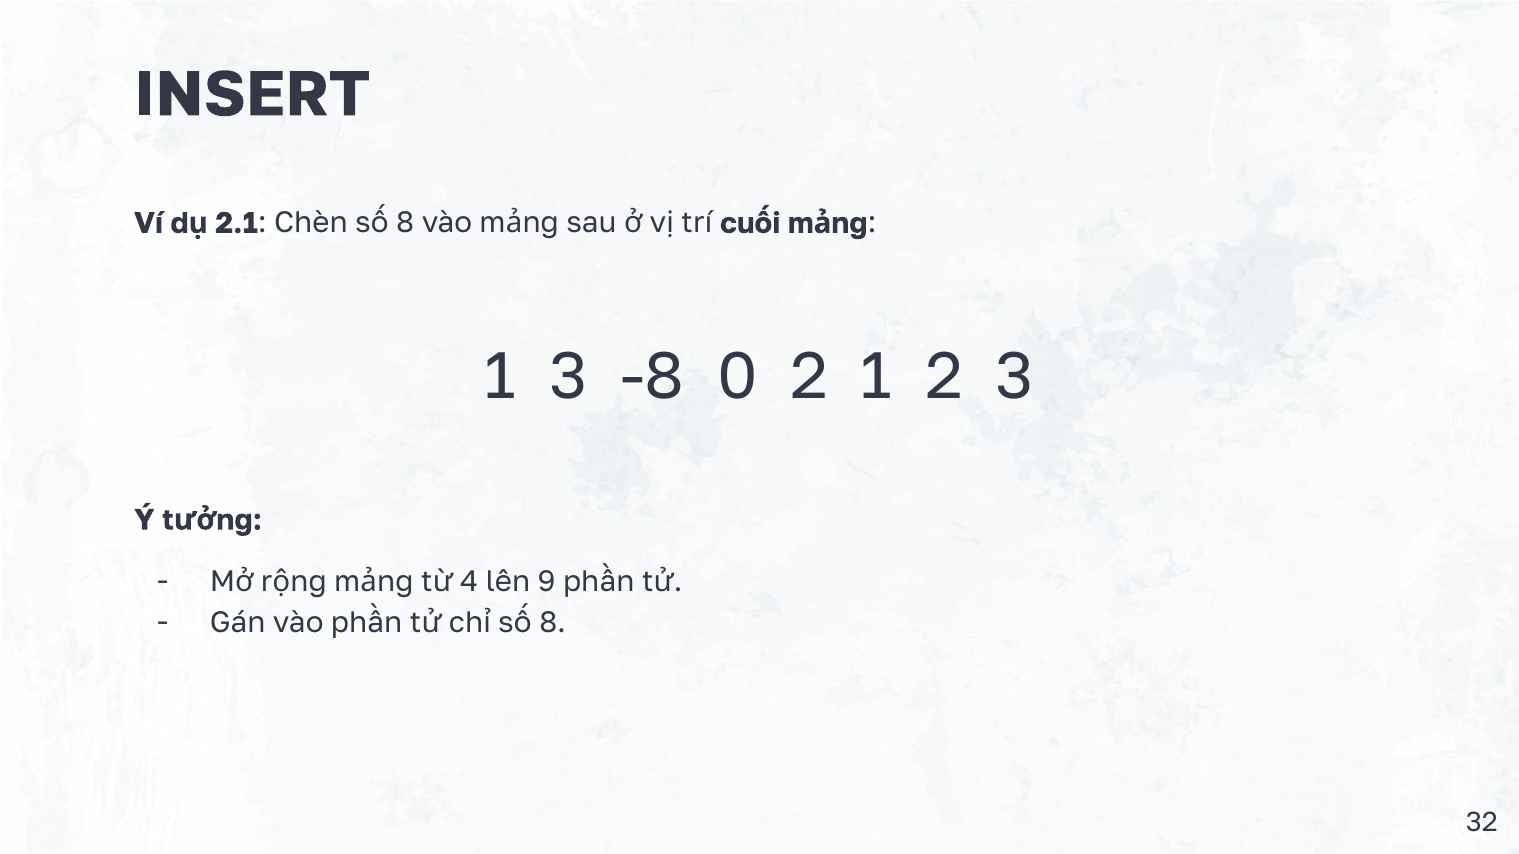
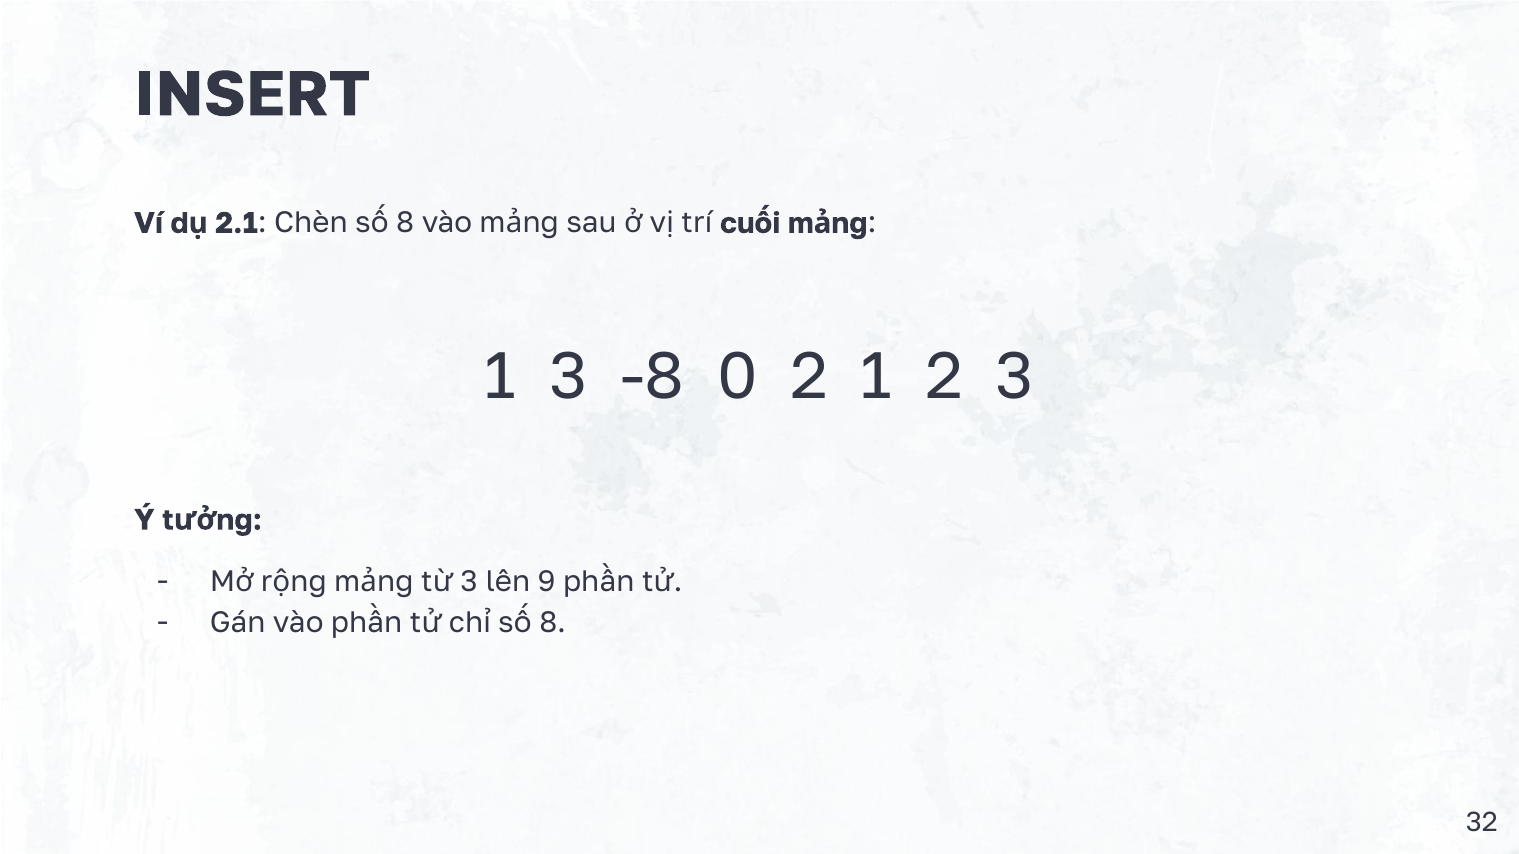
4: 4 -> 3 (469, 582)
